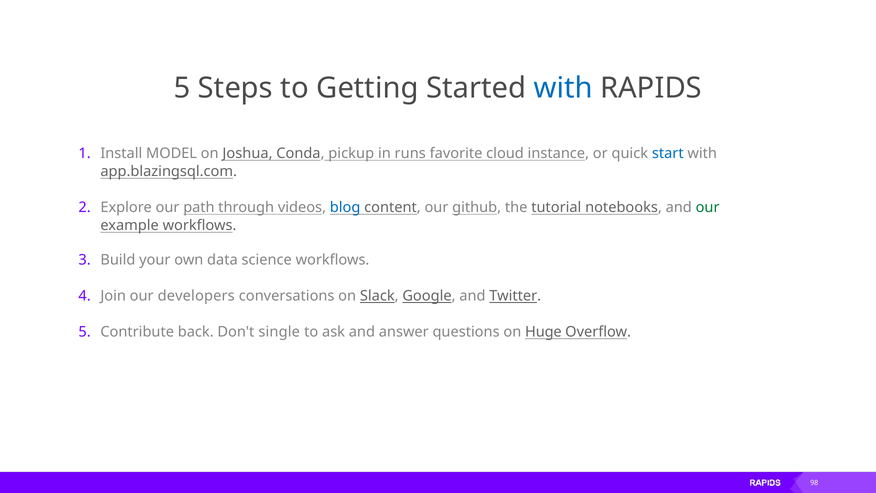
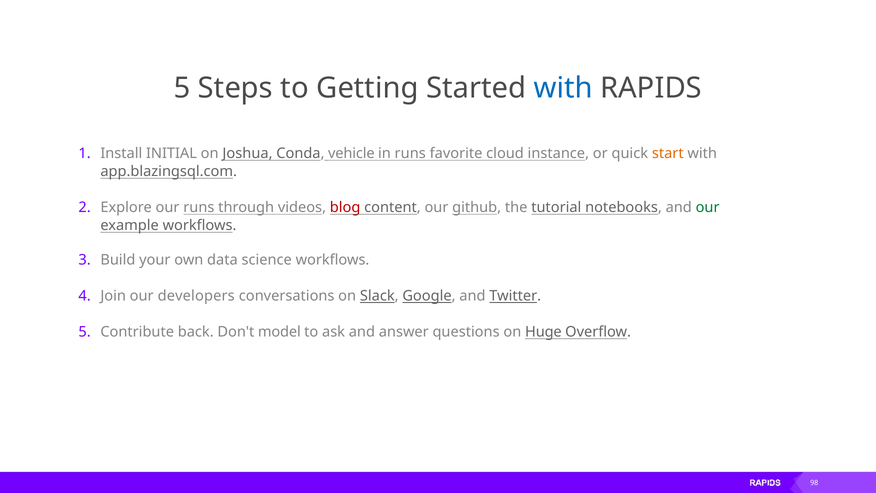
MODEL: MODEL -> INITIAL (172, 153)
pickup: pickup -> vehicle (351, 153)
start colour: blue -> orange (668, 153)
our path: path -> runs (199, 208)
blog colour: blue -> red (345, 208)
single: single -> model (279, 332)
